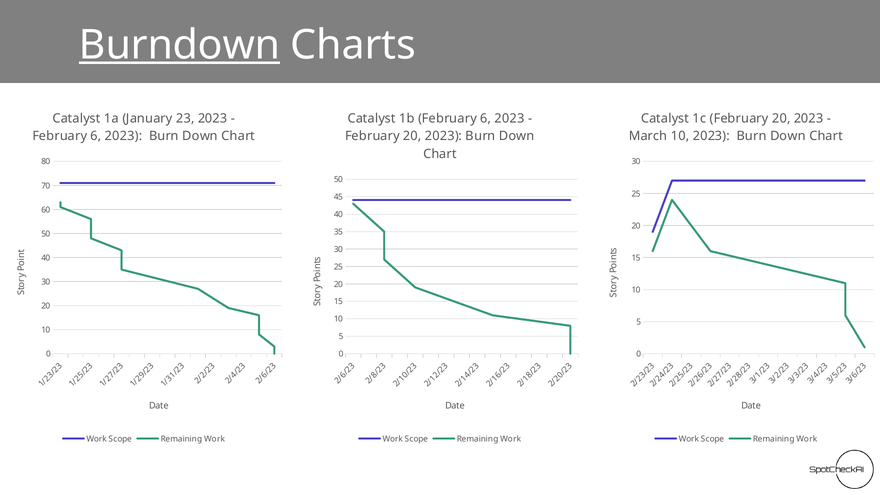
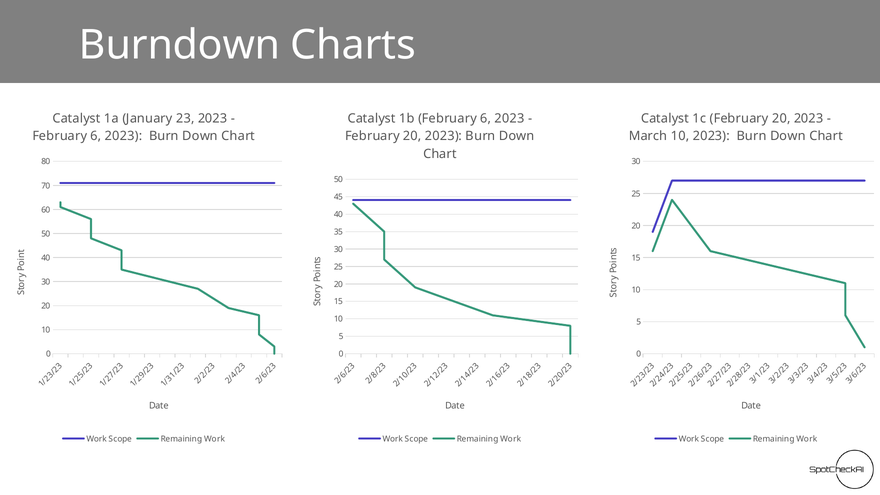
Burndown underline: present -> none (180, 45)
